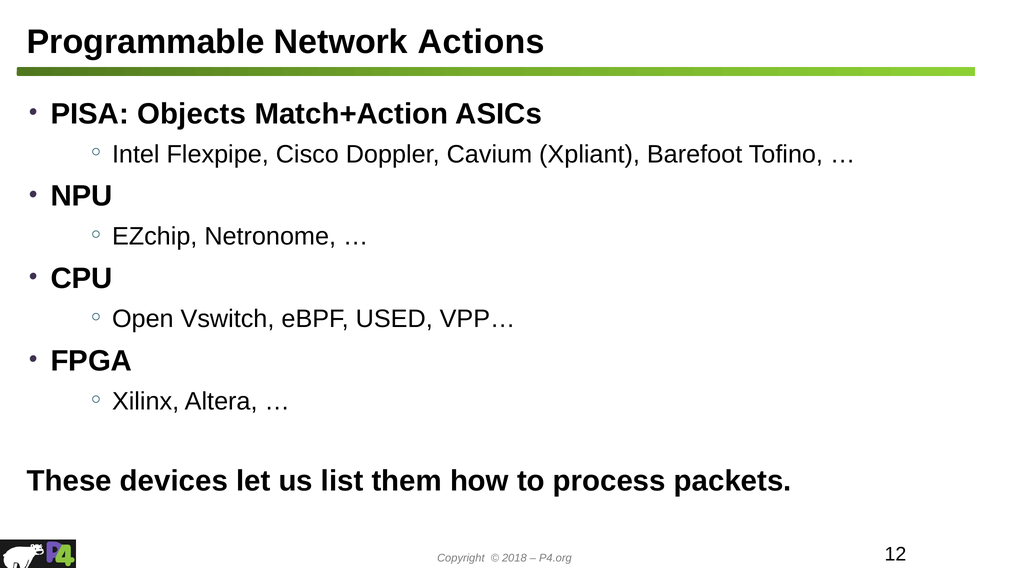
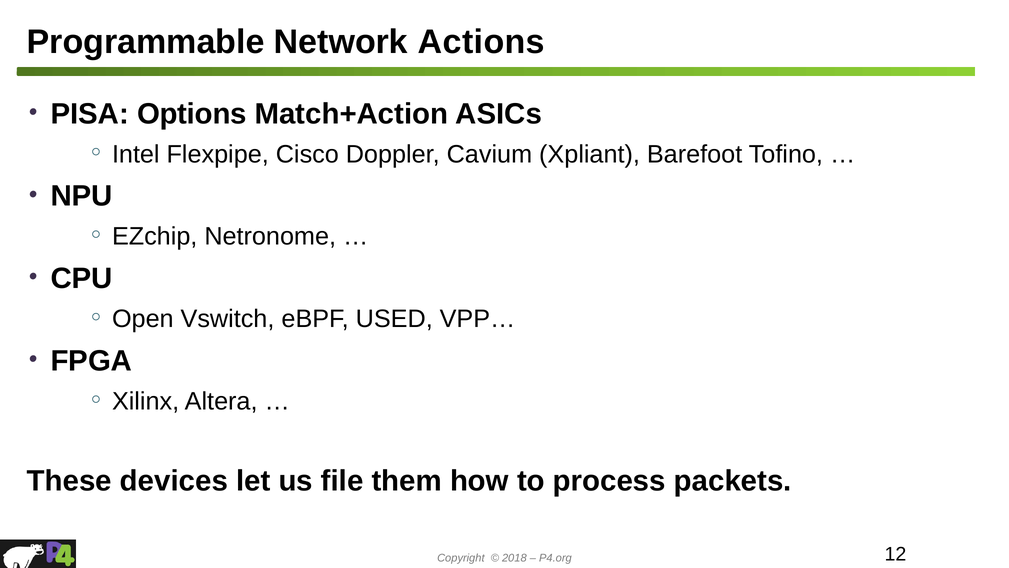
Objects: Objects -> Options (192, 114)
list: list -> file (342, 481)
